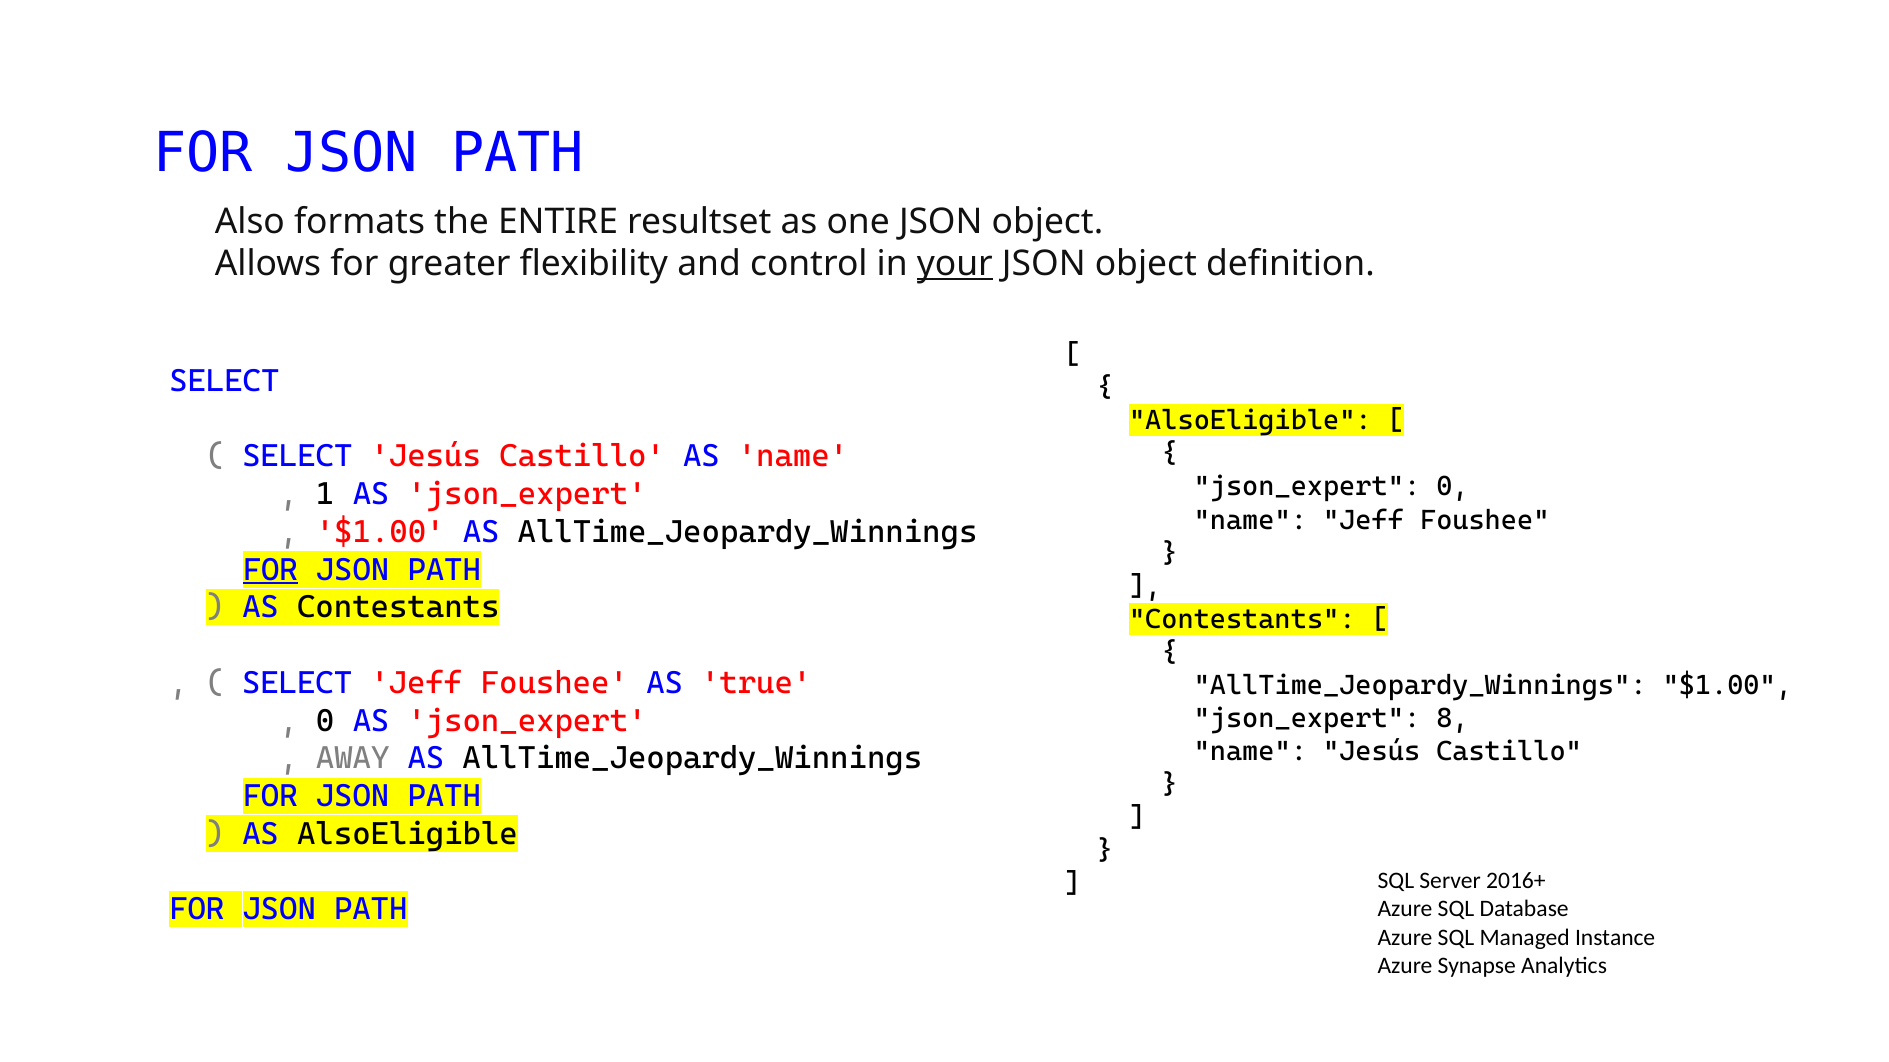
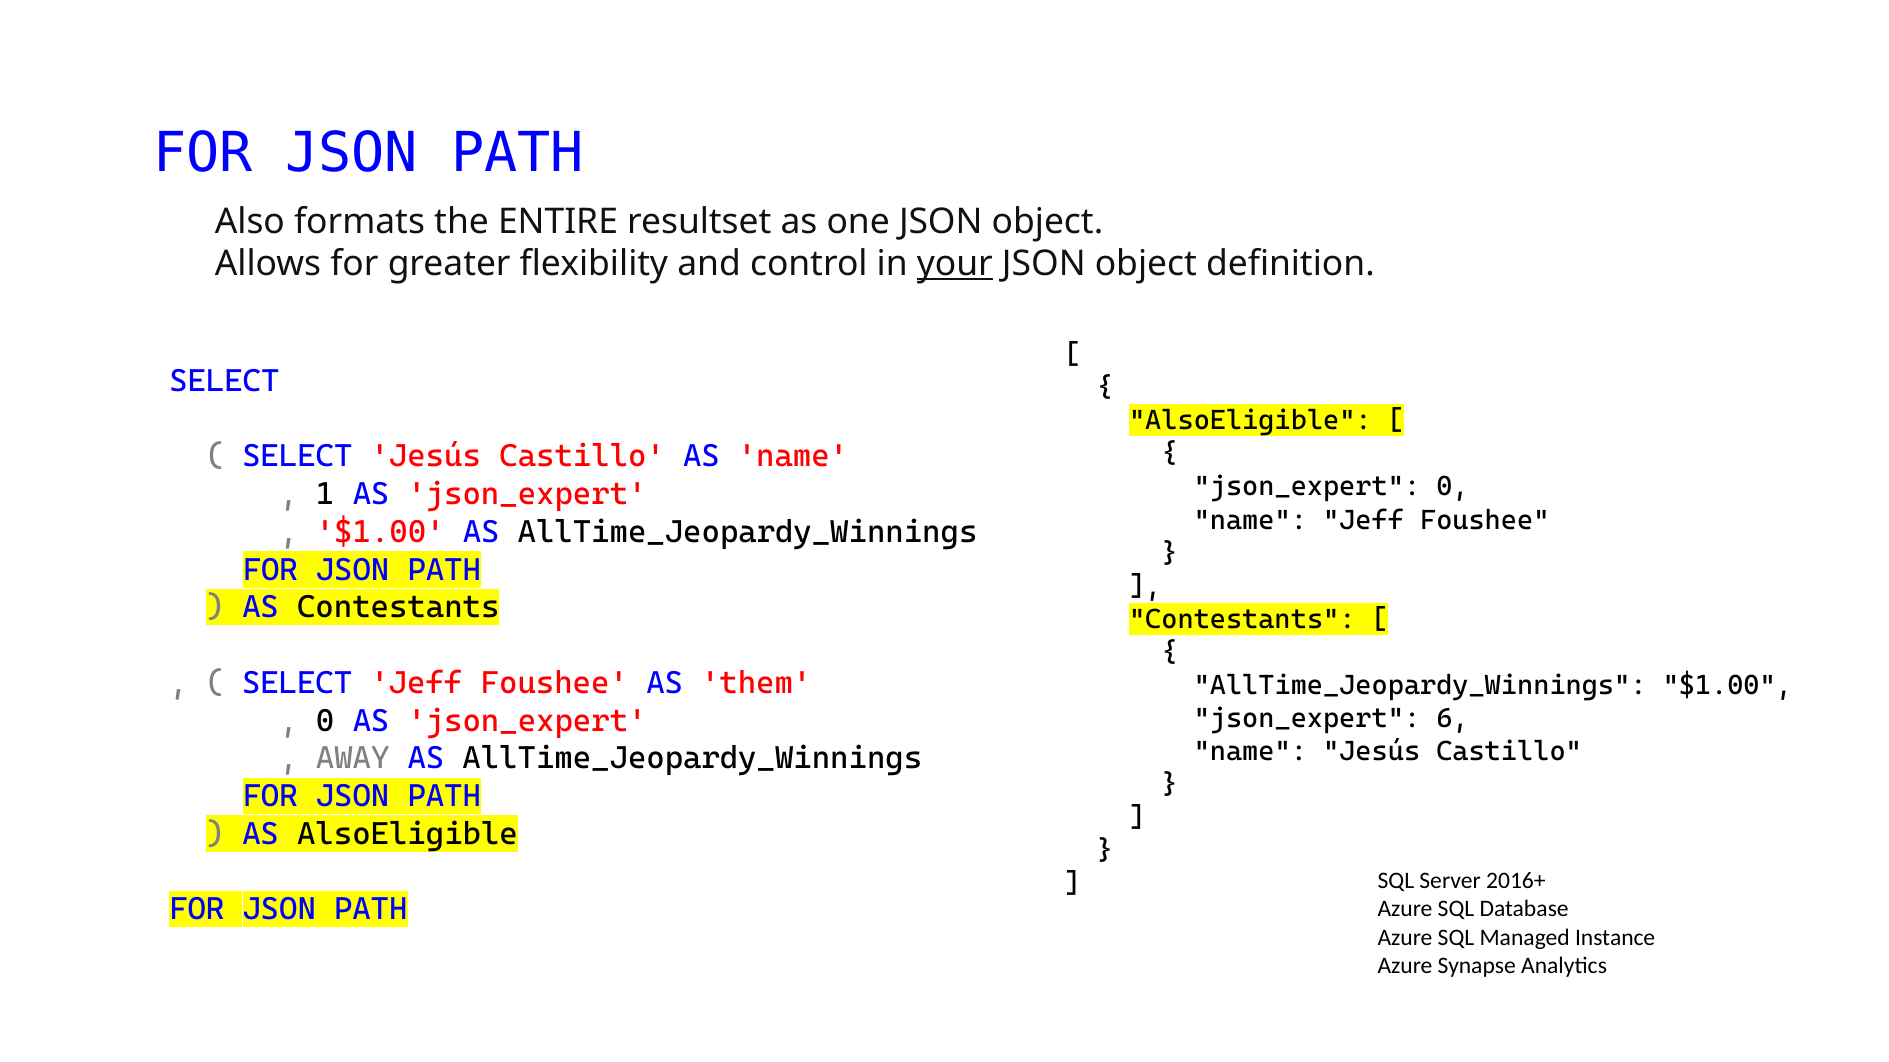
FOR underline: present -> none (270, 570)
true: true -> them (756, 683)
8: 8 -> 6 (1452, 719)
